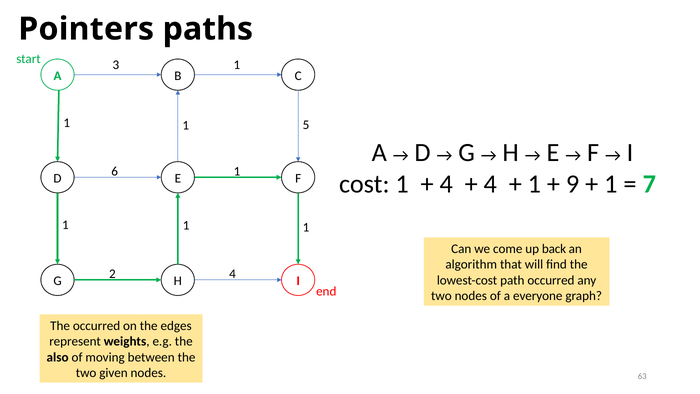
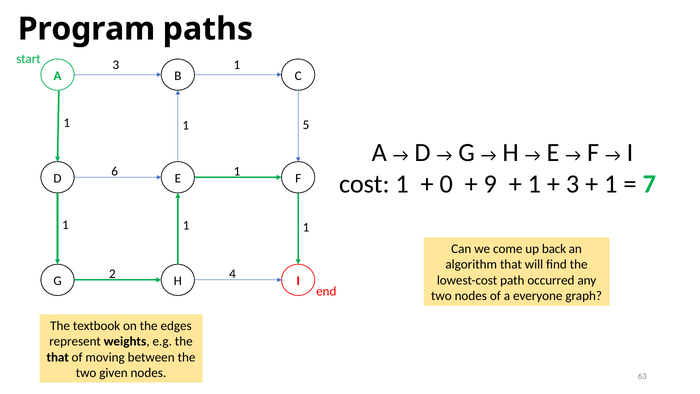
Pointers: Pointers -> Program (86, 29)
4: 4 -> 0 (446, 184)
4: 4 -> 9 (490, 184)
9: 9 -> 3 (573, 184)
The occurred: occurred -> textbook (97, 325)
also: also -> that (58, 357)
